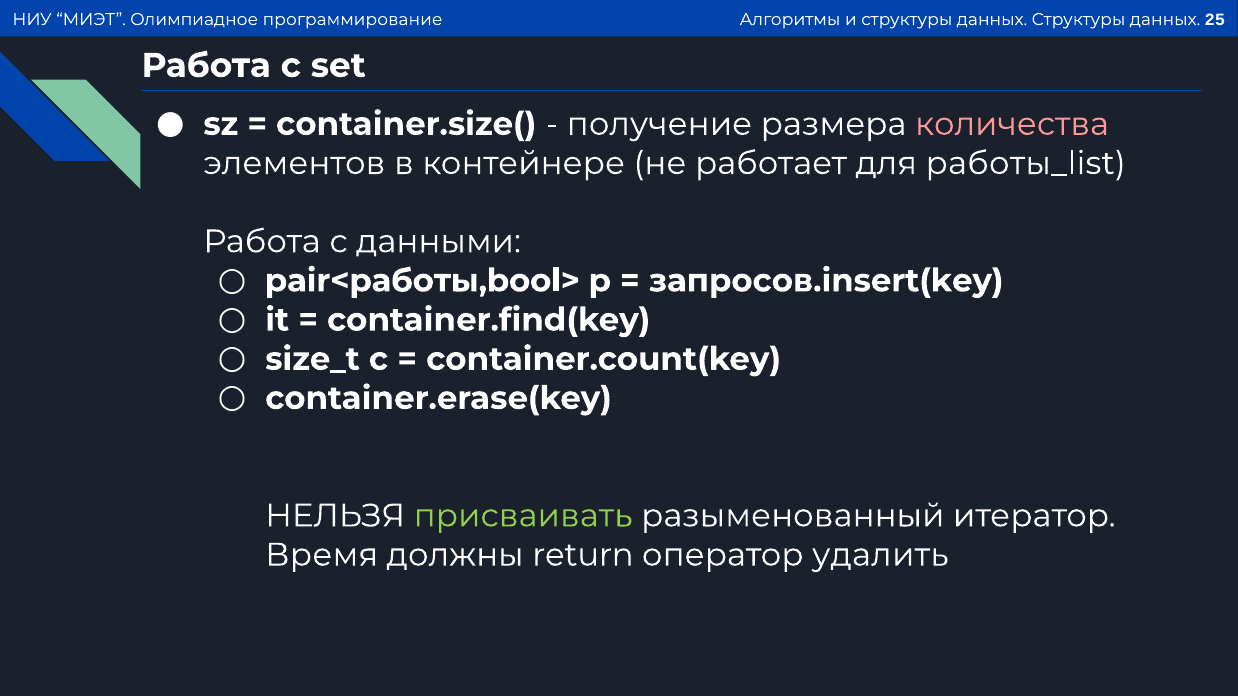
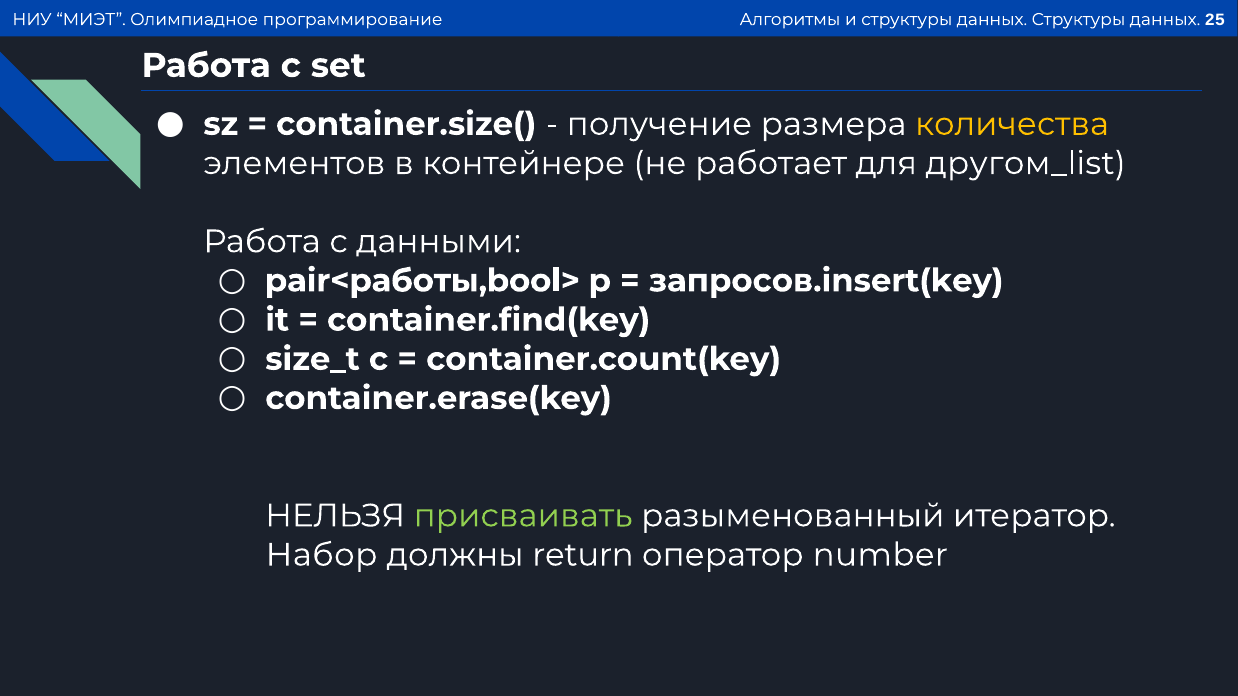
количества colour: pink -> yellow (1012, 124)
работы_list: работы_list -> другом_list (1026, 163)
Время: Время -> Набор (322, 555)
удалить: удалить -> number (880, 555)
